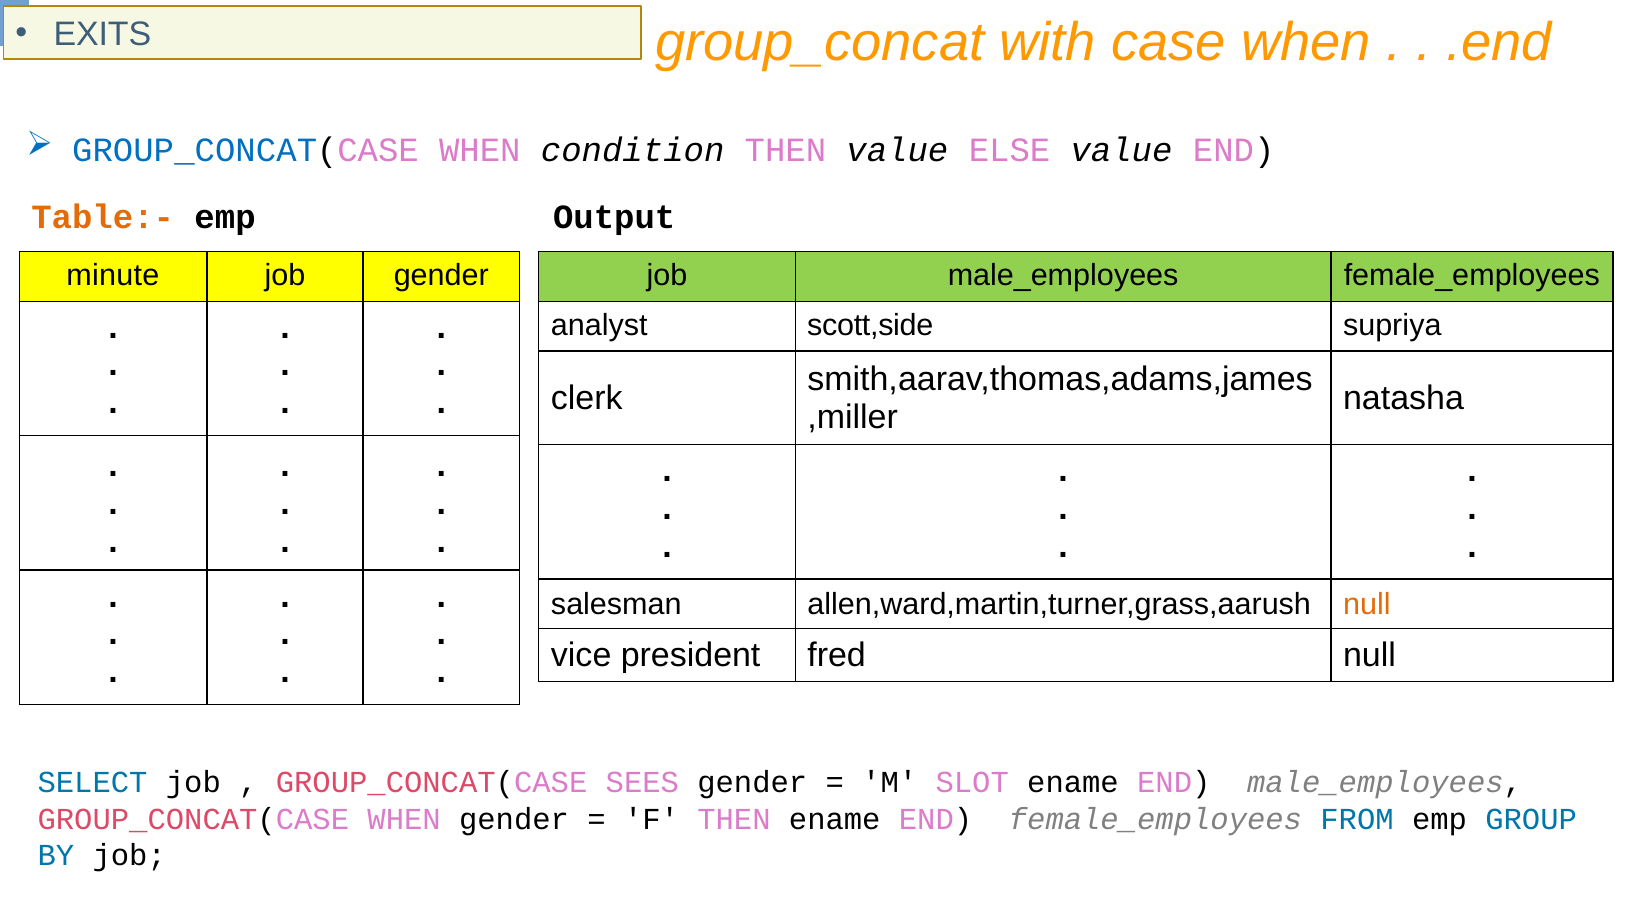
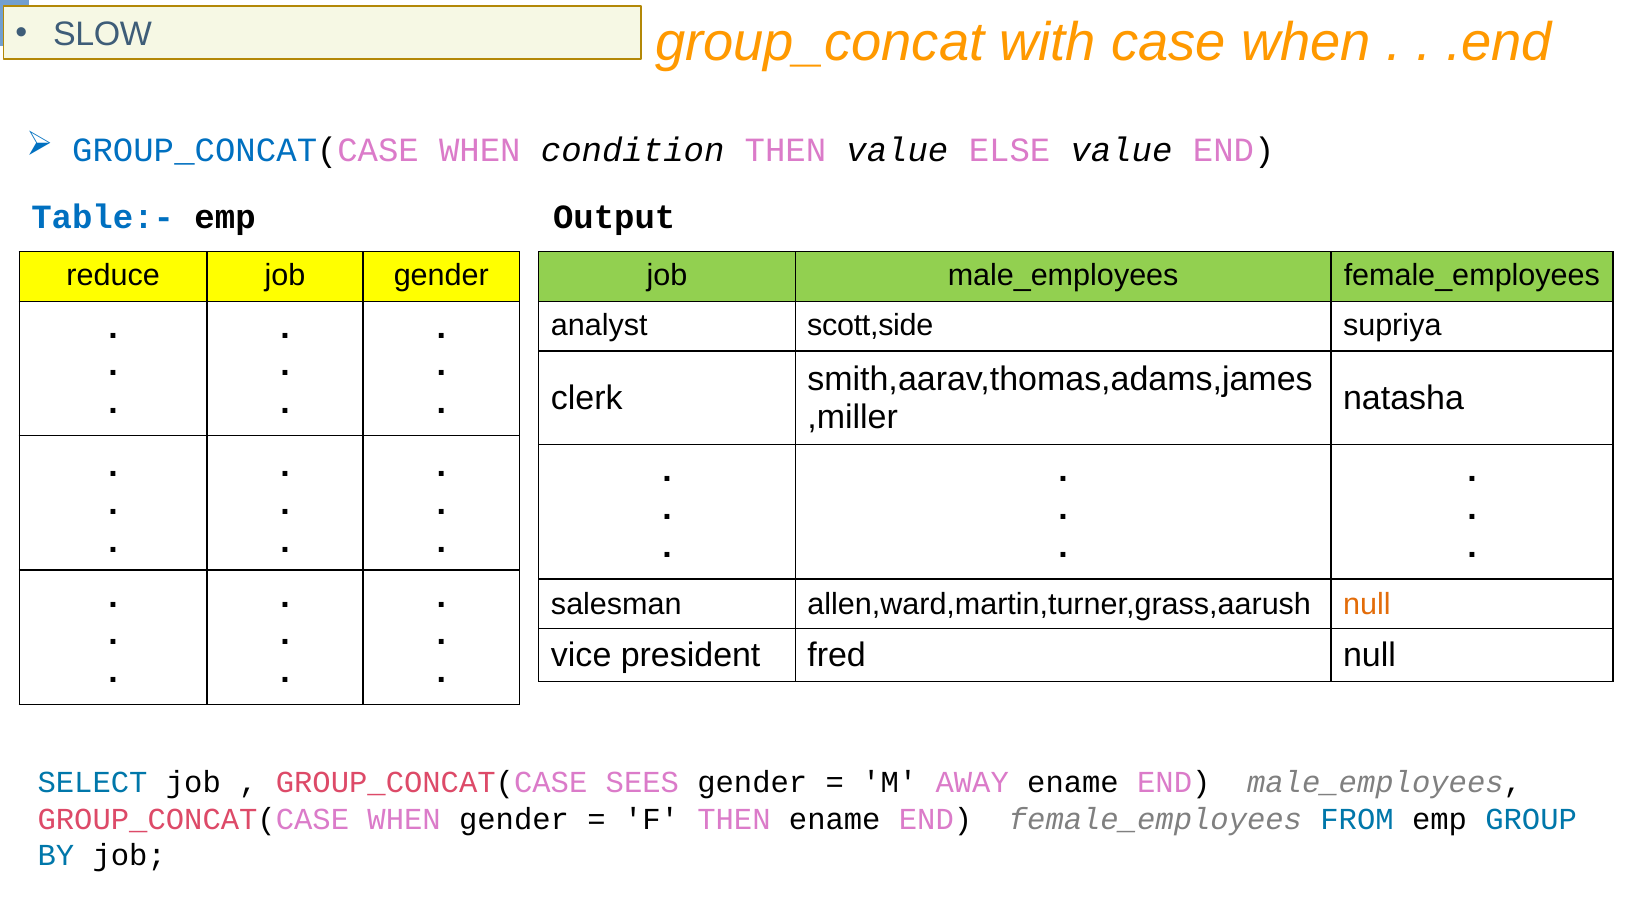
EXITS: EXITS -> SLOW (102, 35)
Table:- colour: orange -> blue (103, 218)
minute: minute -> reduce (113, 276)
SLOT: SLOT -> AWAY (972, 783)
